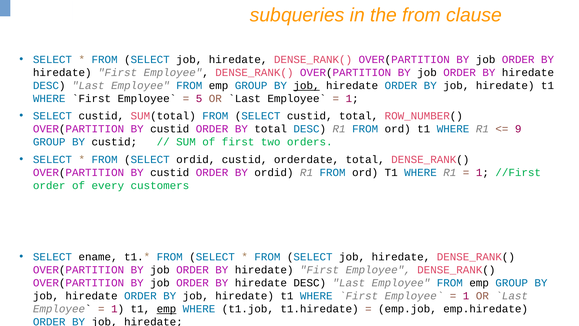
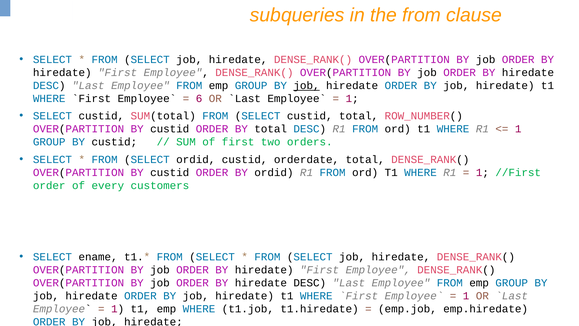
5: 5 -> 6 (199, 98)
9: 9 -> 1 (518, 129)
emp underline: present -> none (166, 309)
